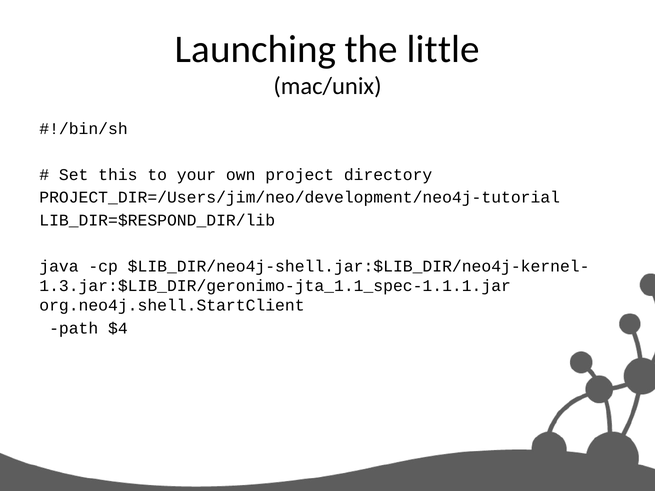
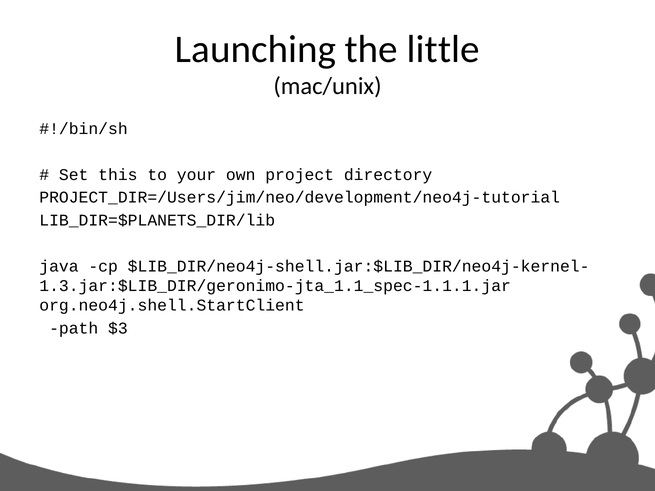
LIB_DIR=$RESPOND_DIR/lib: LIB_DIR=$RESPOND_DIR/lib -> LIB_DIR=$PLANETS_DIR/lib (157, 221)
$4: $4 -> $3 (118, 329)
